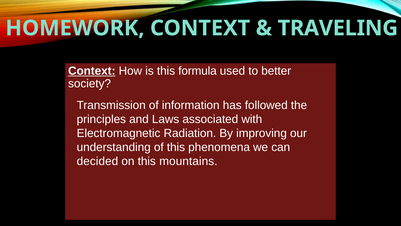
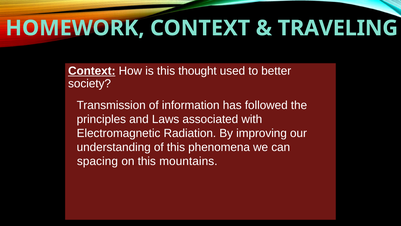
formula: formula -> thought (198, 71)
decided: decided -> spacing (97, 161)
